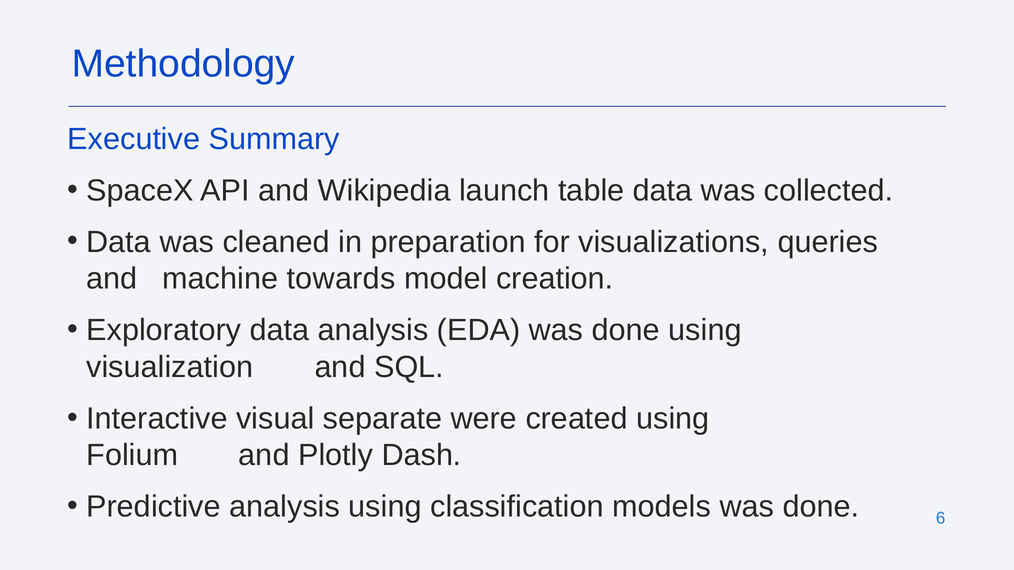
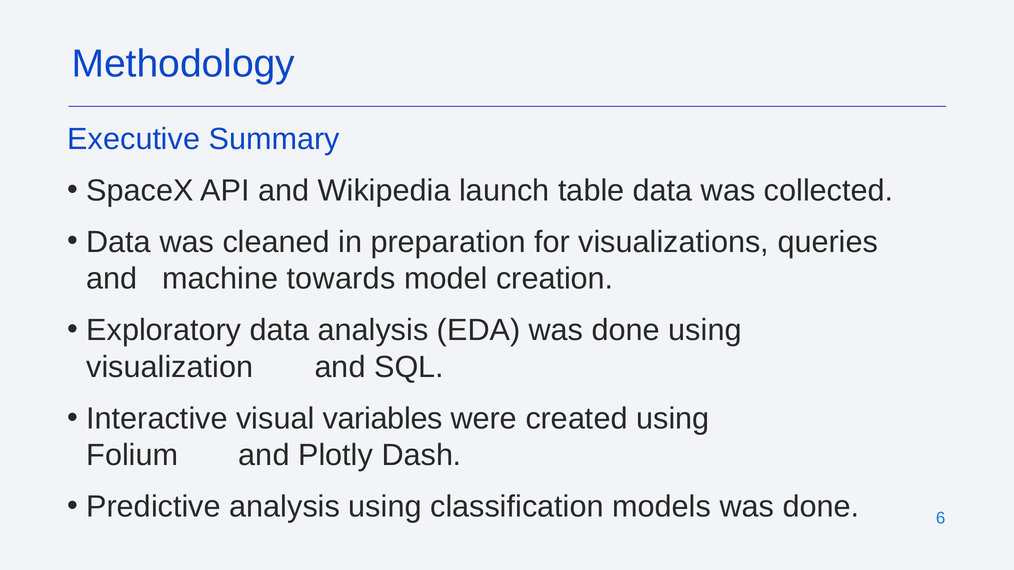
separate: separate -> variables (383, 419)
